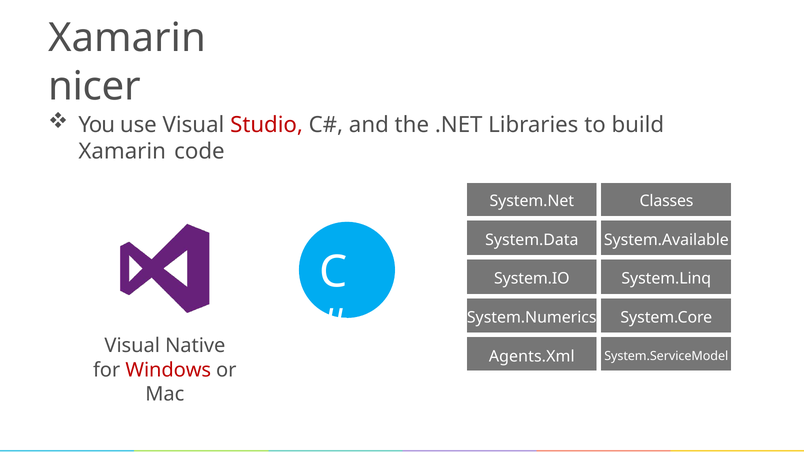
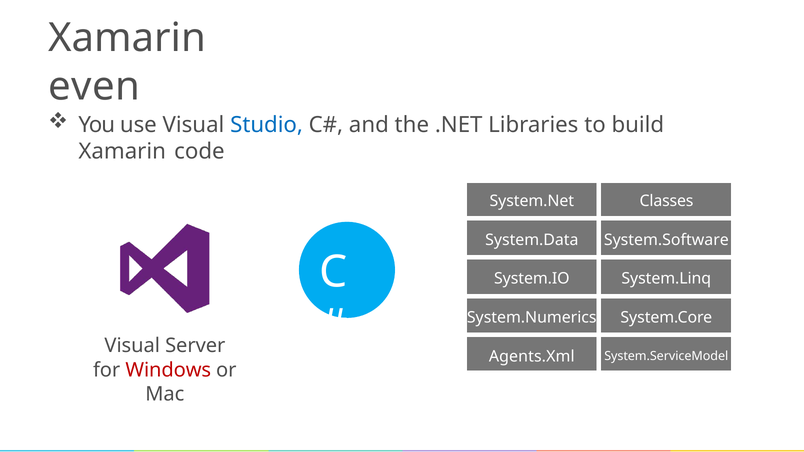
nicer: nicer -> even (94, 86)
Studio colour: red -> blue (267, 125)
System.Available: System.Available -> System.Software (666, 240)
Native: Native -> Server (195, 346)
